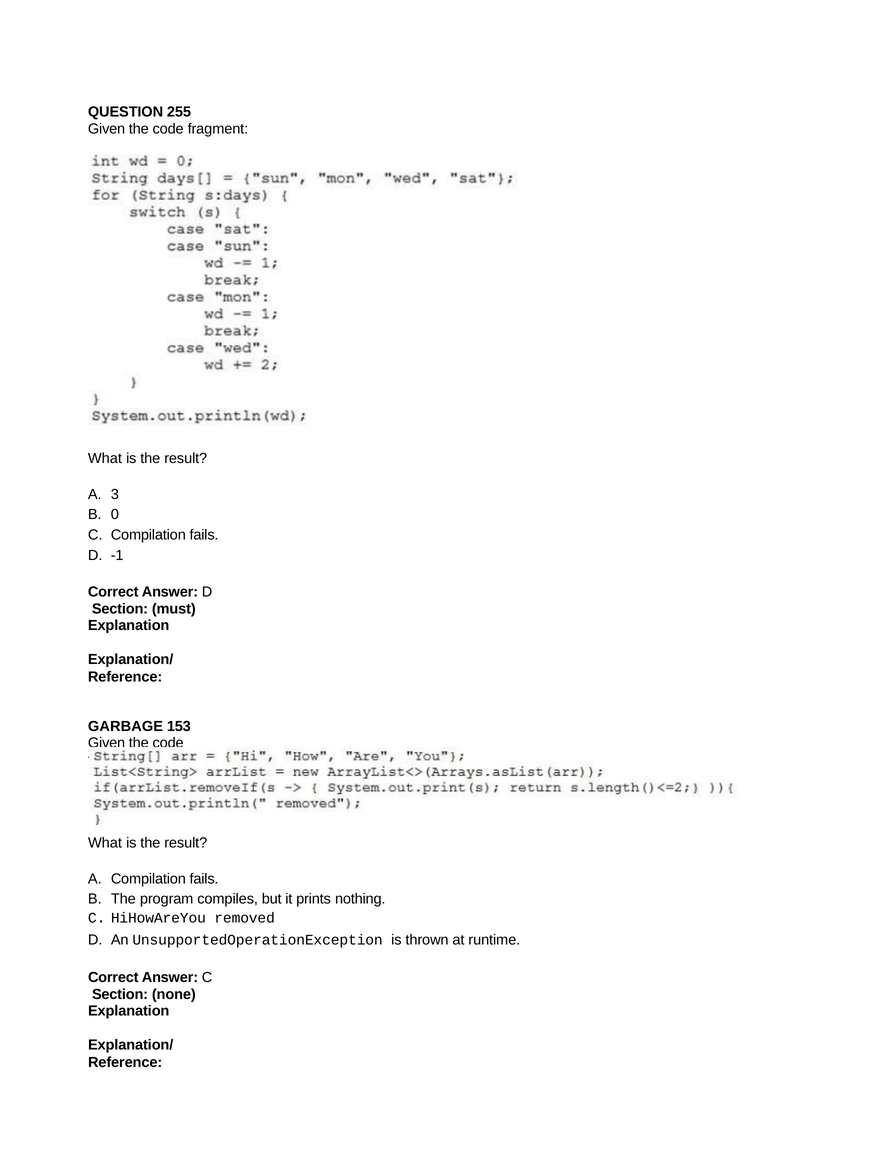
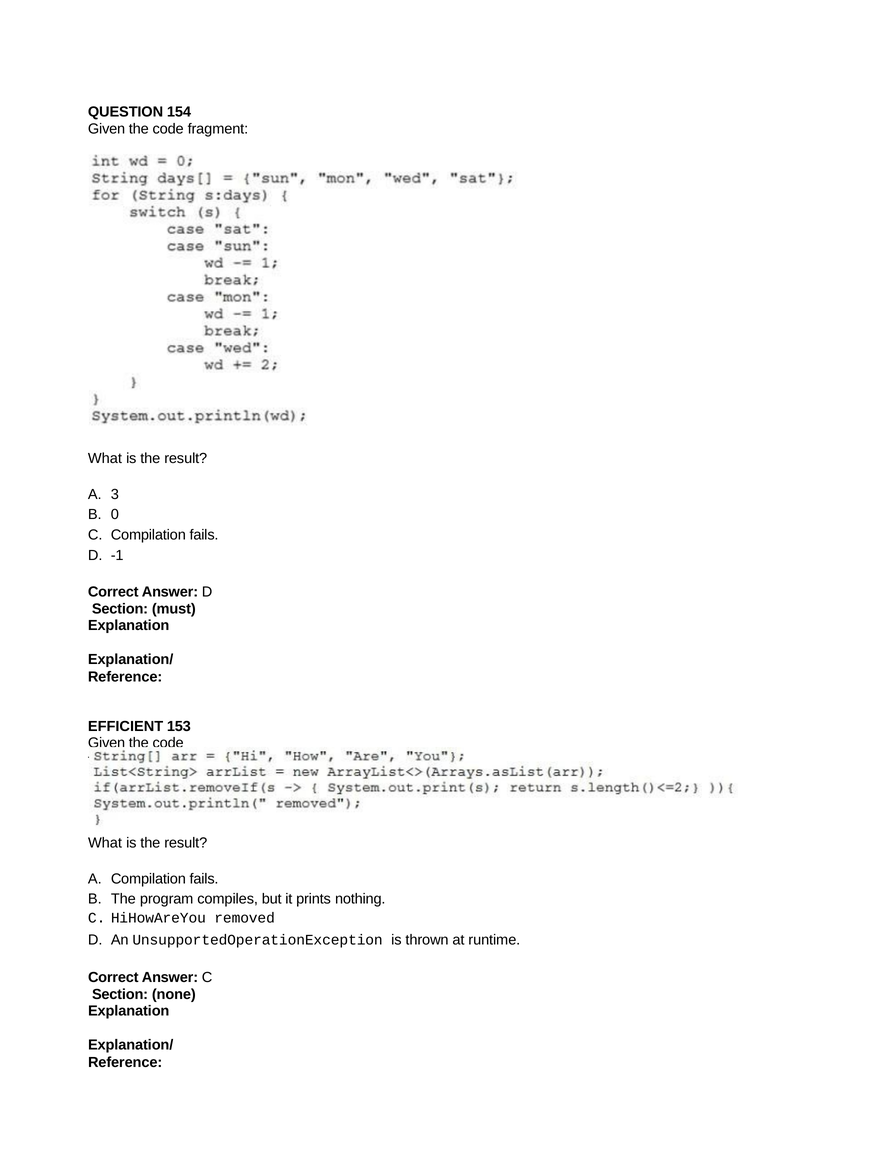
255: 255 -> 154 (179, 112)
GARBAGE: GARBAGE -> EFFICIENT (126, 726)
